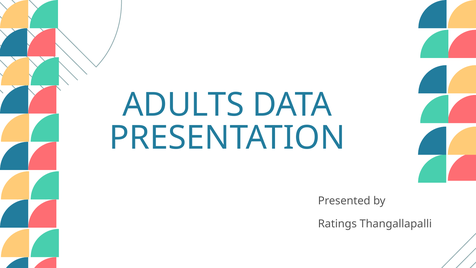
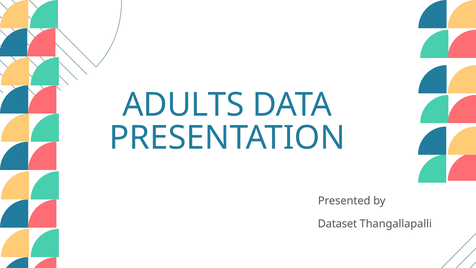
Ratings: Ratings -> Dataset (337, 224)
